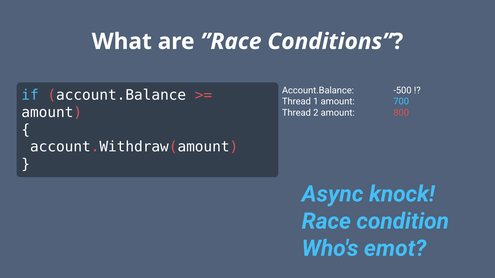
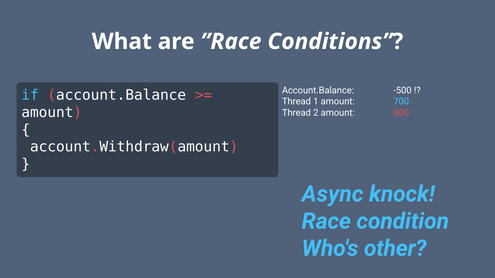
emot: emot -> other (395, 249)
